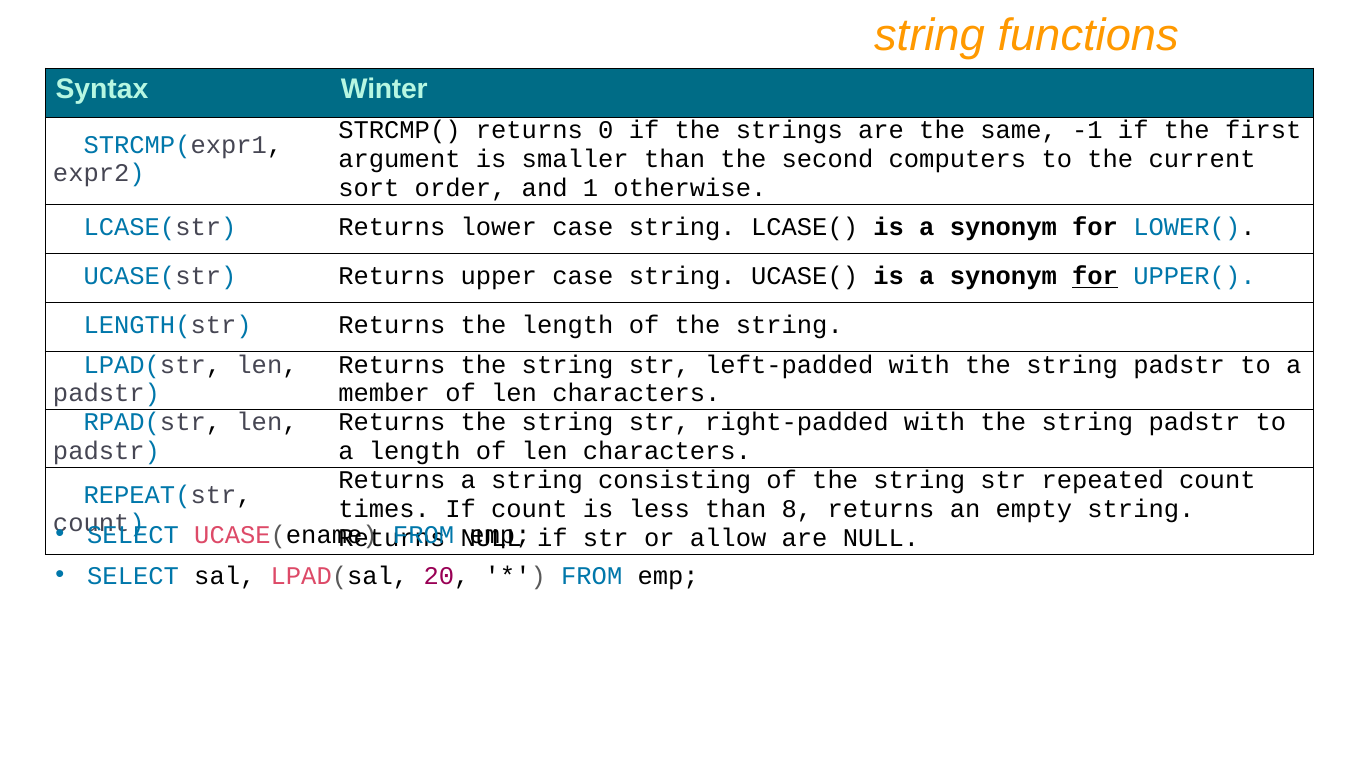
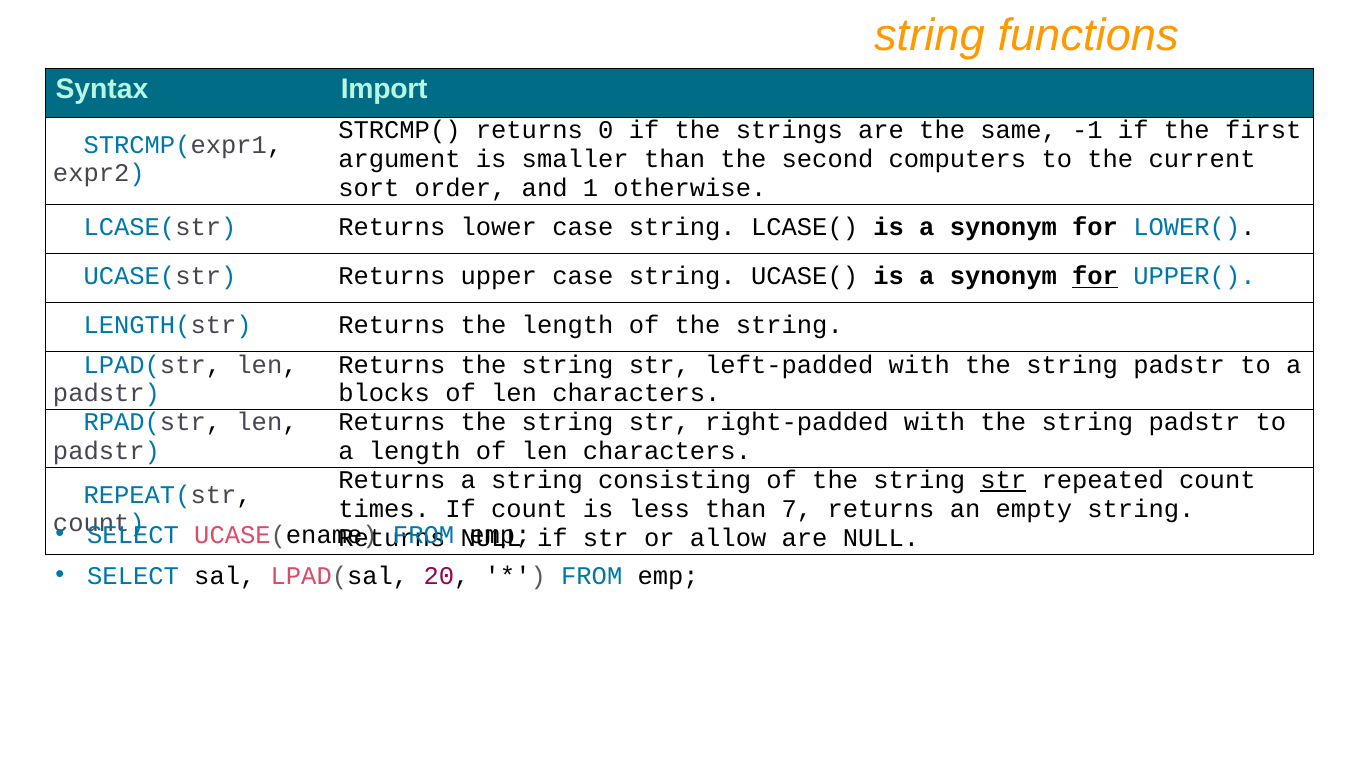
Winter: Winter -> Import (384, 90)
member: member -> blocks (384, 394)
str underline: none -> present (1003, 481)
8: 8 -> 7 (797, 509)
